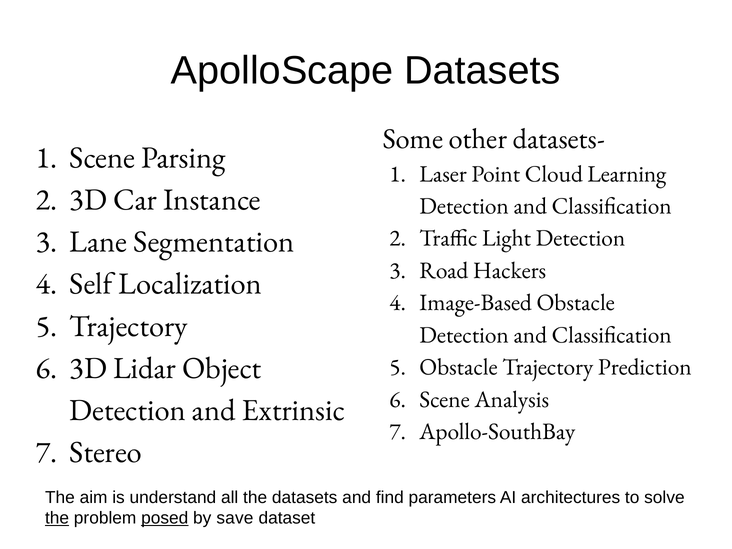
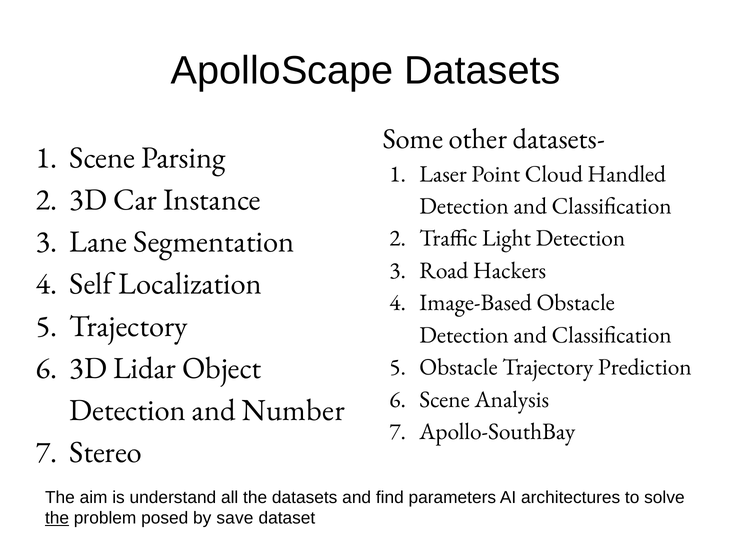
Learning: Learning -> Handled (627, 174)
Extrinsic: Extrinsic -> Number (293, 410)
posed underline: present -> none (165, 518)
